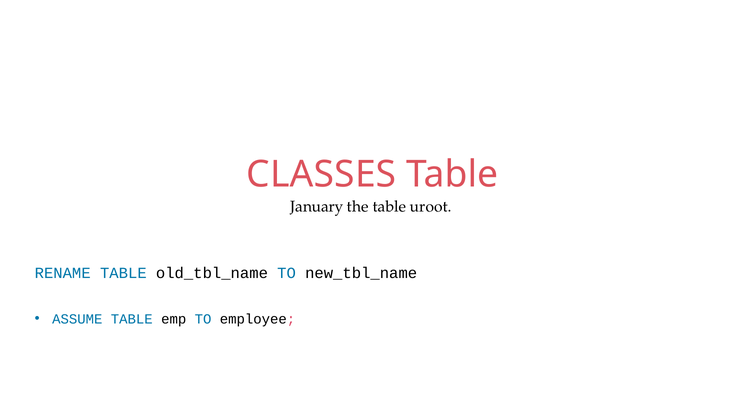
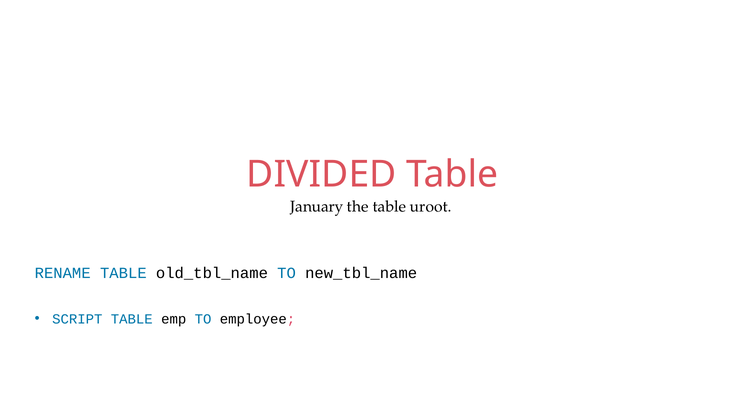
CLASSES: CLASSES -> DIVIDED (321, 175)
ASSUME: ASSUME -> SCRIPT (77, 319)
